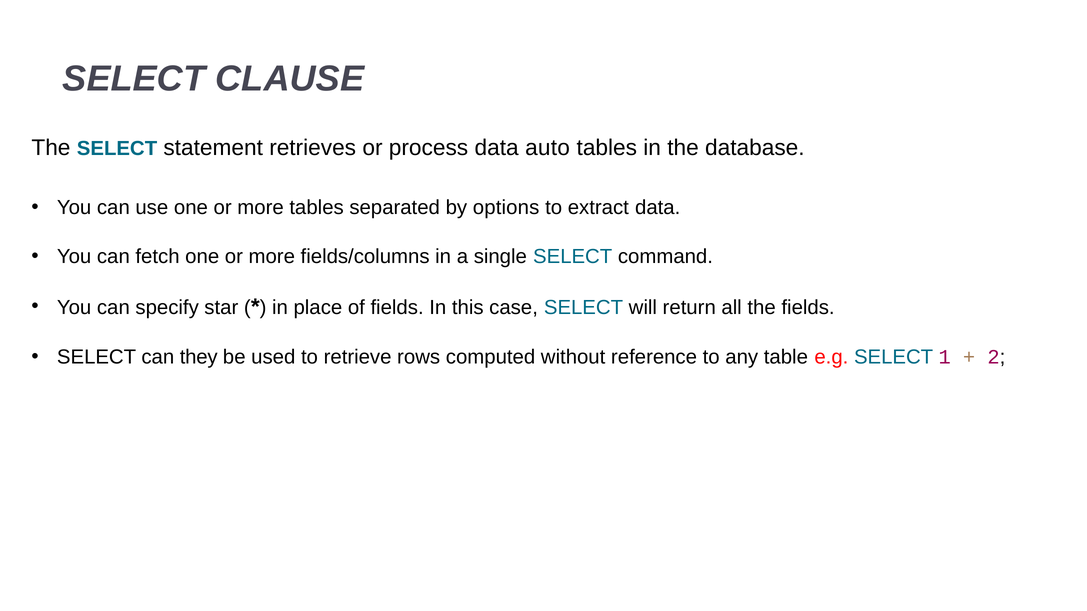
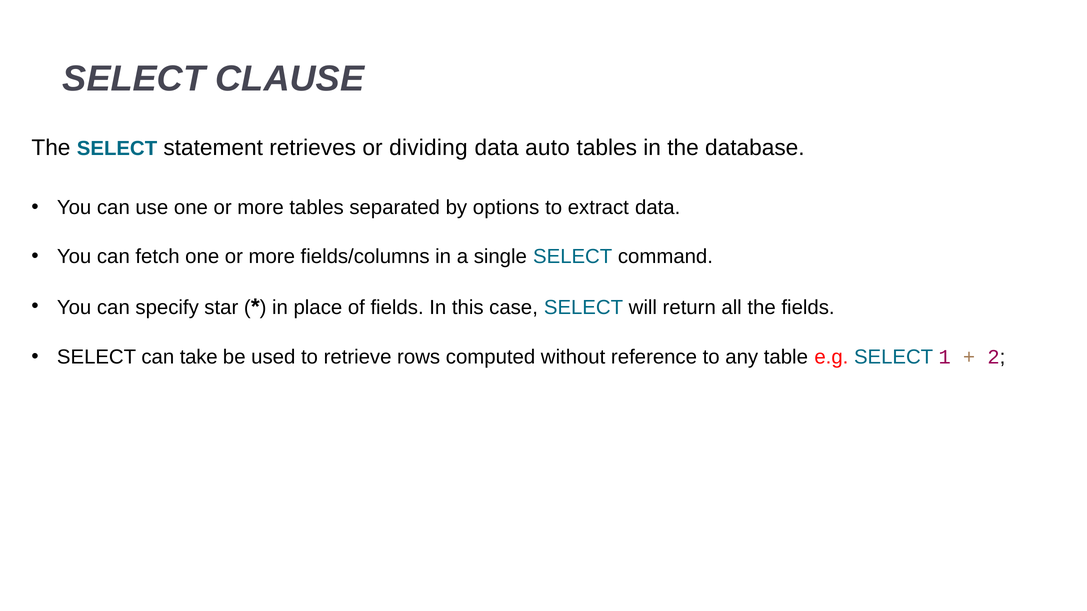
process: process -> dividing (428, 148)
they: they -> take (199, 357)
